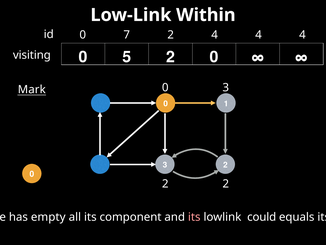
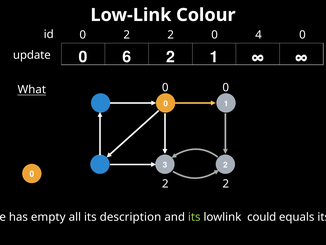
Within: Within -> Colour (206, 15)
0 7: 7 -> 2 (127, 35)
4: 4 -> 0 (215, 35)
4: 4 -> 0 (302, 35)
5: 5 -> 6 (127, 57)
0: 0 -> 1 (214, 57)
visiting: visiting -> update (32, 55)
3: 3 -> 0 (226, 87)
Mark: Mark -> What (32, 90)
component: component -> description (130, 217)
its colour: pink -> light green (194, 217)
